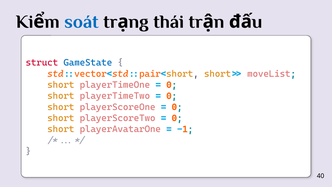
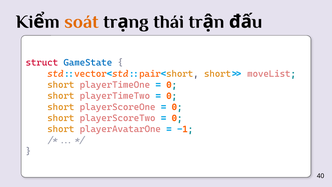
soát colour: blue -> orange (81, 22)
